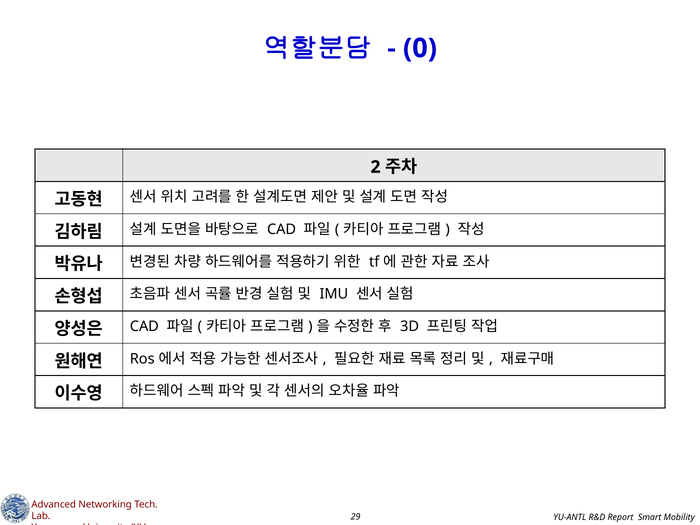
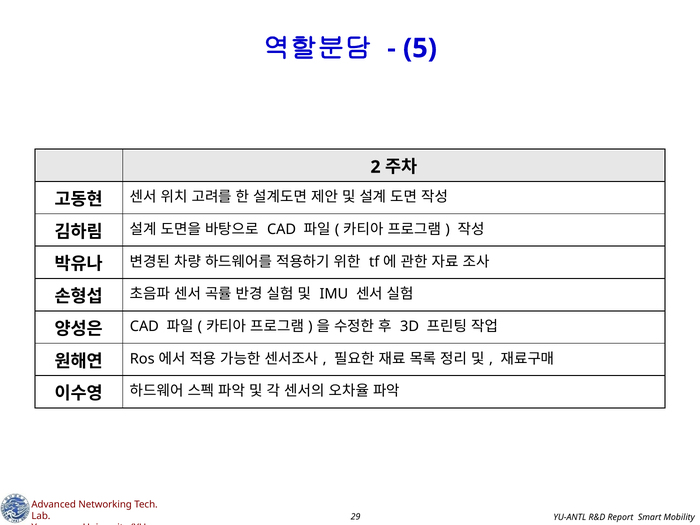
0: 0 -> 5 (420, 48)
